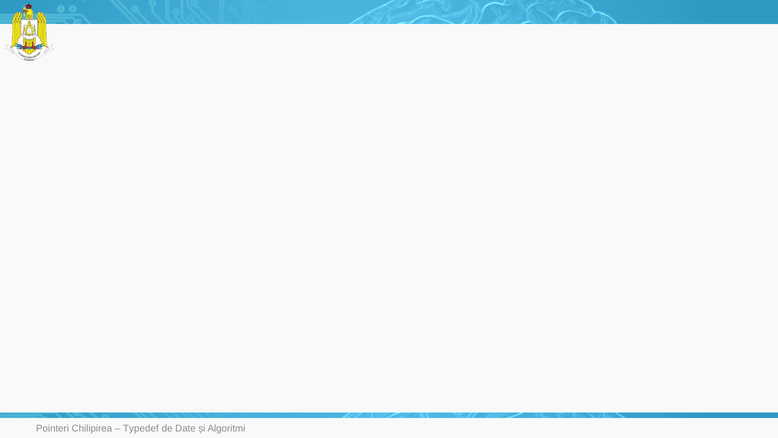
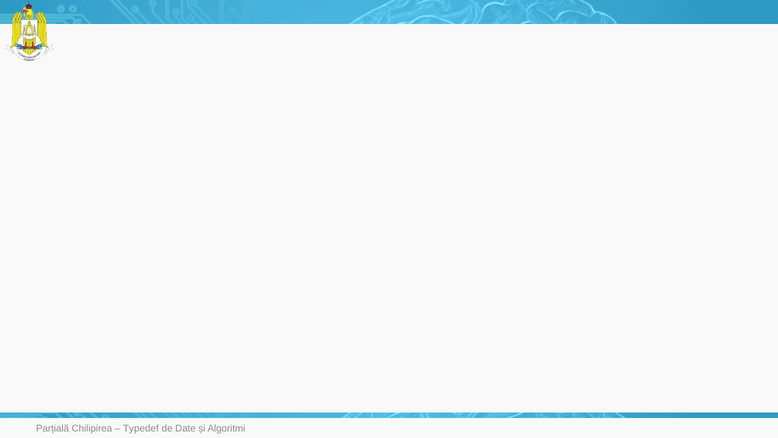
Pointeri: Pointeri -> Parțială (53, 428)
